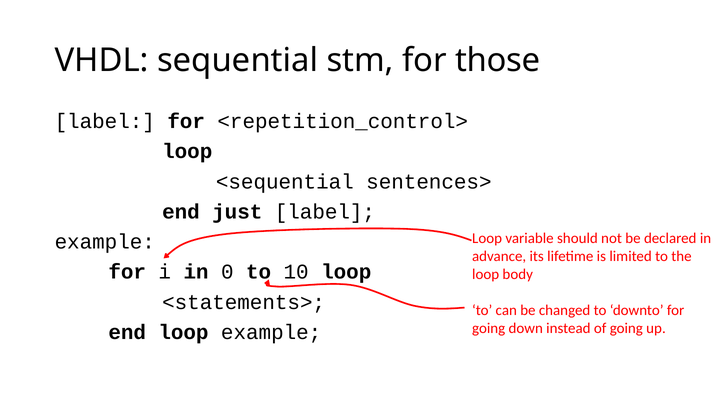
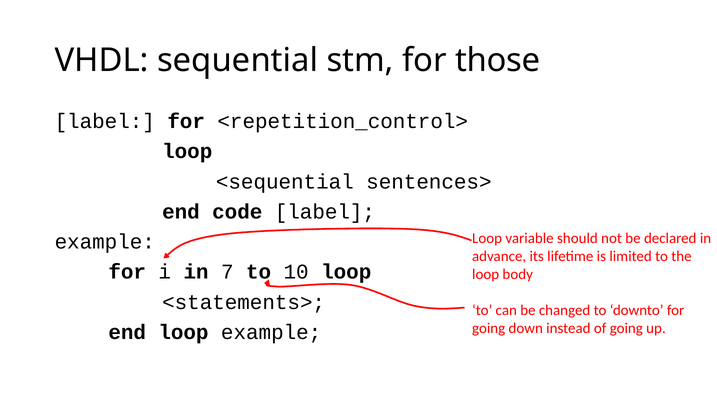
just: just -> code (237, 211)
0: 0 -> 7 (227, 272)
